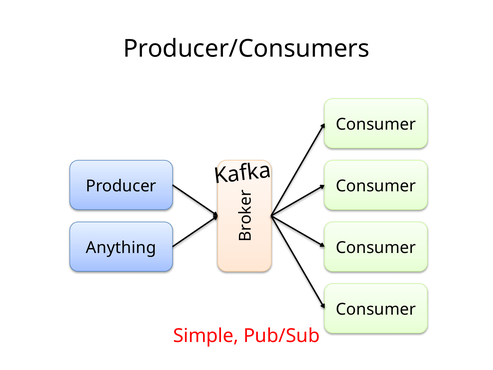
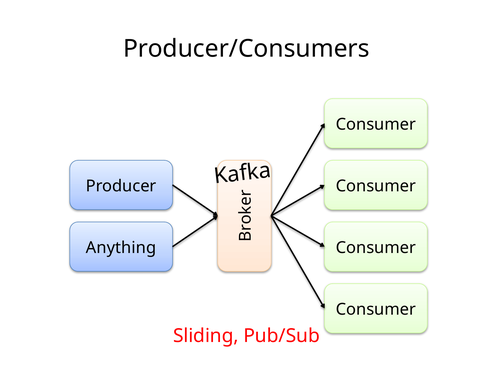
Simple: Simple -> Sliding (206, 336)
